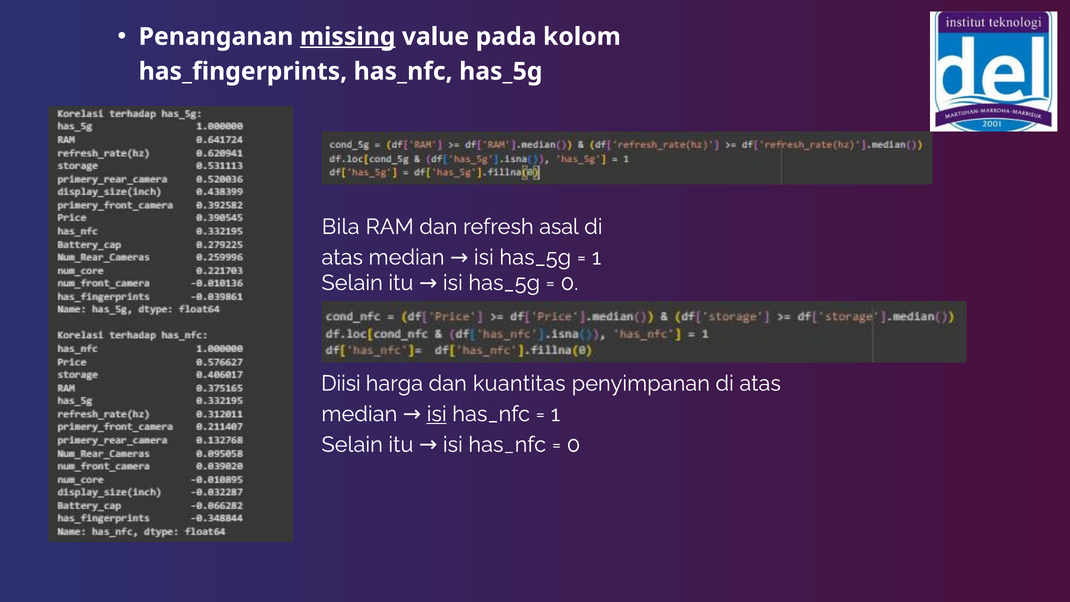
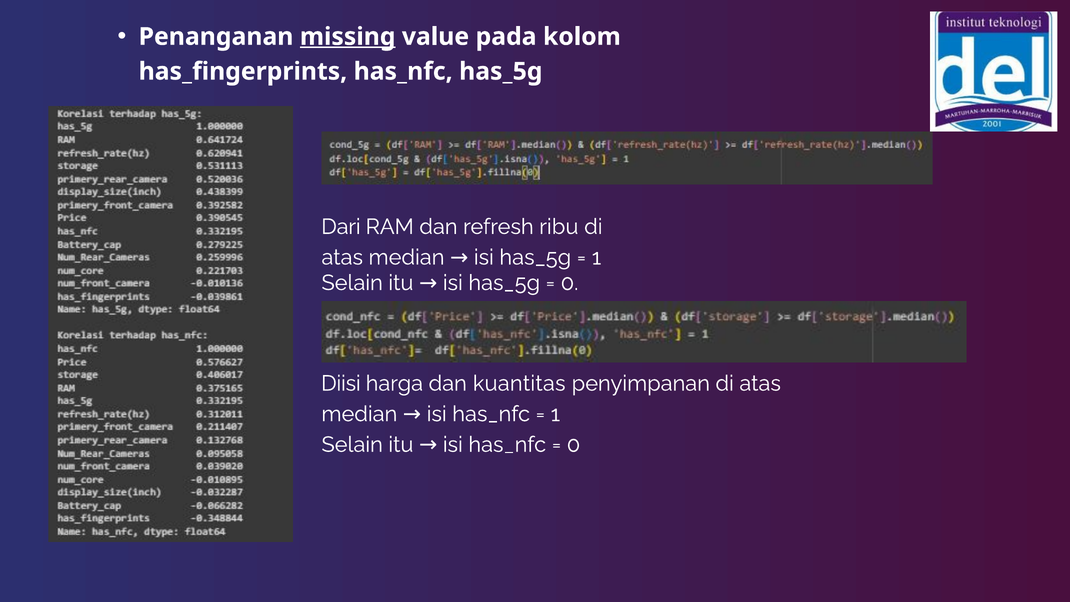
Bila: Bila -> Dari (341, 227)
asal: asal -> ribu (559, 227)
isi underline: present -> none (437, 414)
